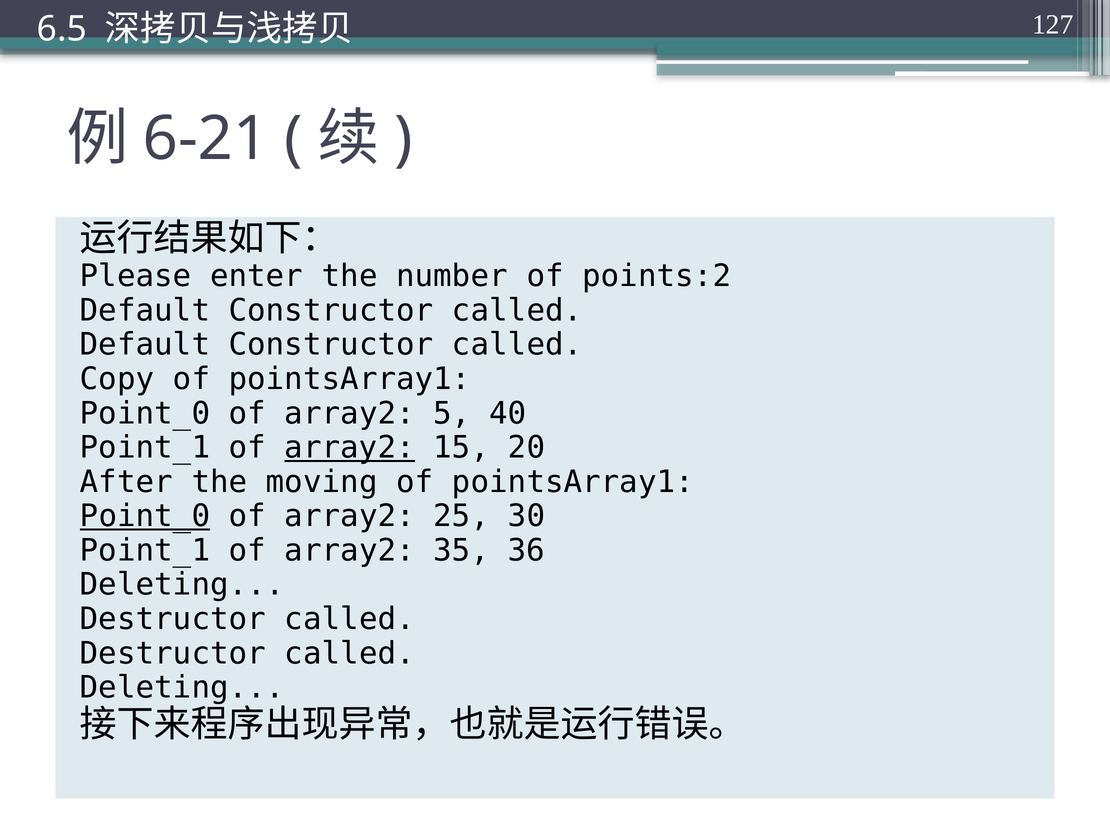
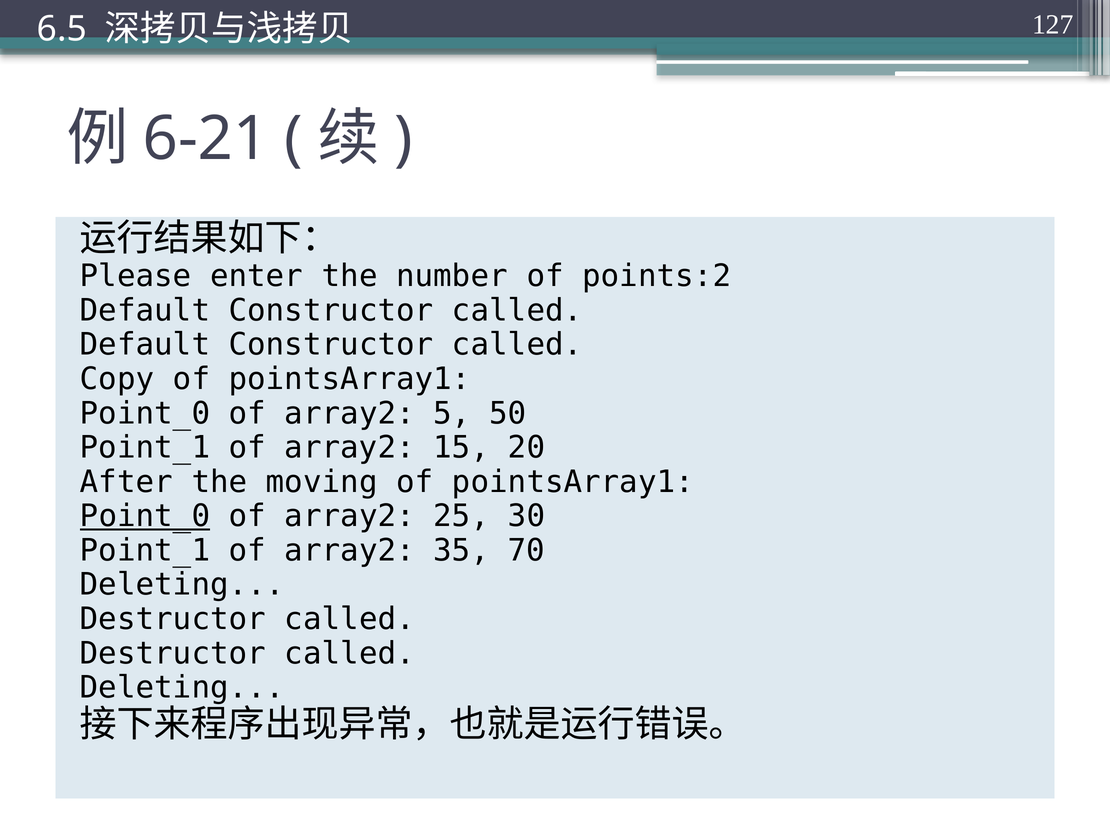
40: 40 -> 50 (508, 413)
array2 underline: present -> none (350, 447)
36: 36 -> 70 (526, 550)
